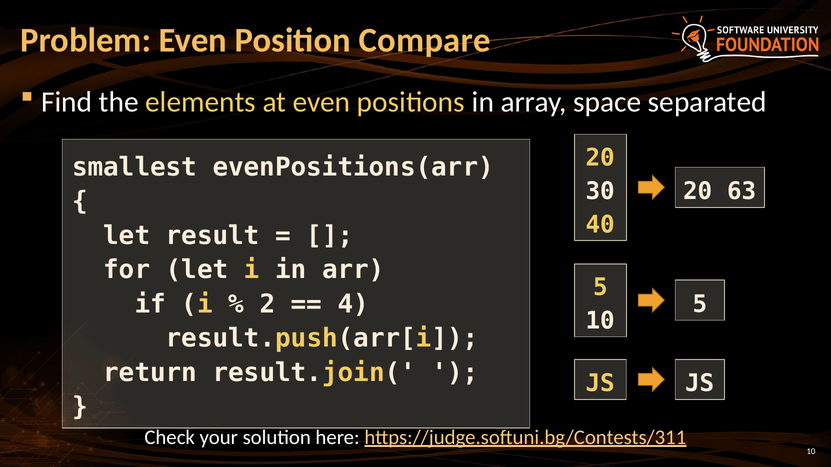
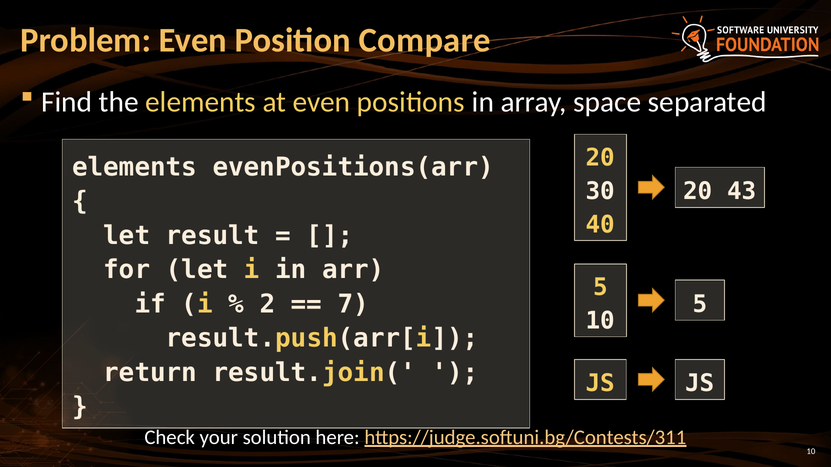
smallest: smallest -> elements (135, 167)
63: 63 -> 43 (742, 191)
4: 4 -> 7 (353, 304)
